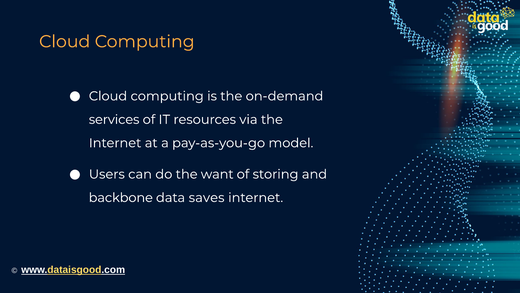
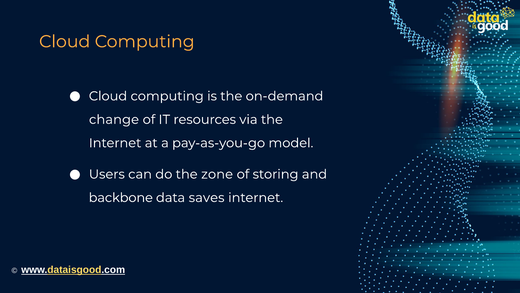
services: services -> change (114, 119)
want: want -> zone (217, 174)
